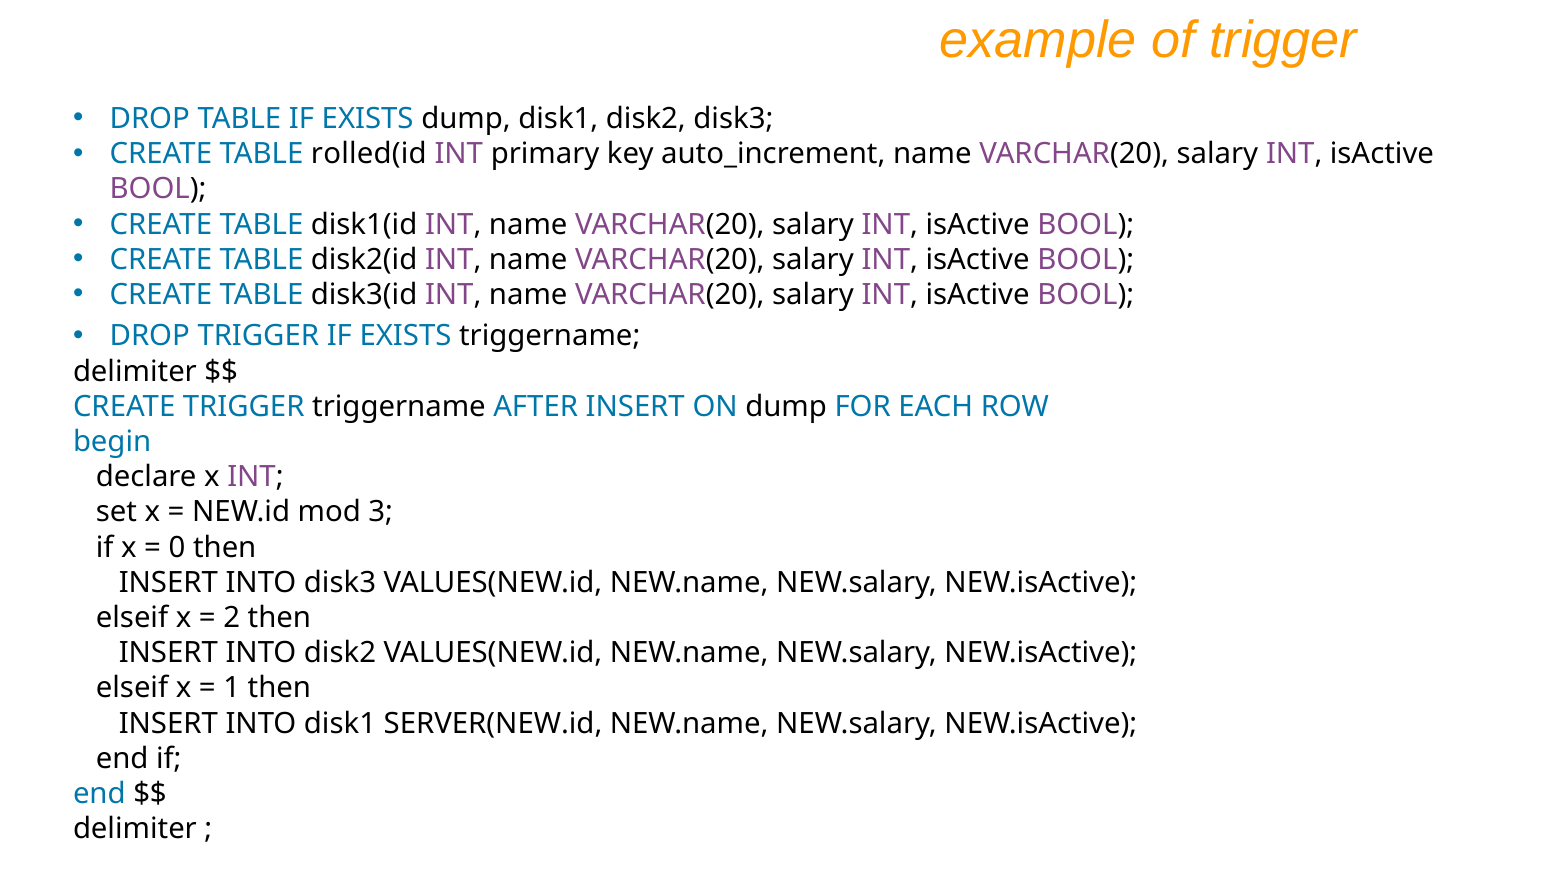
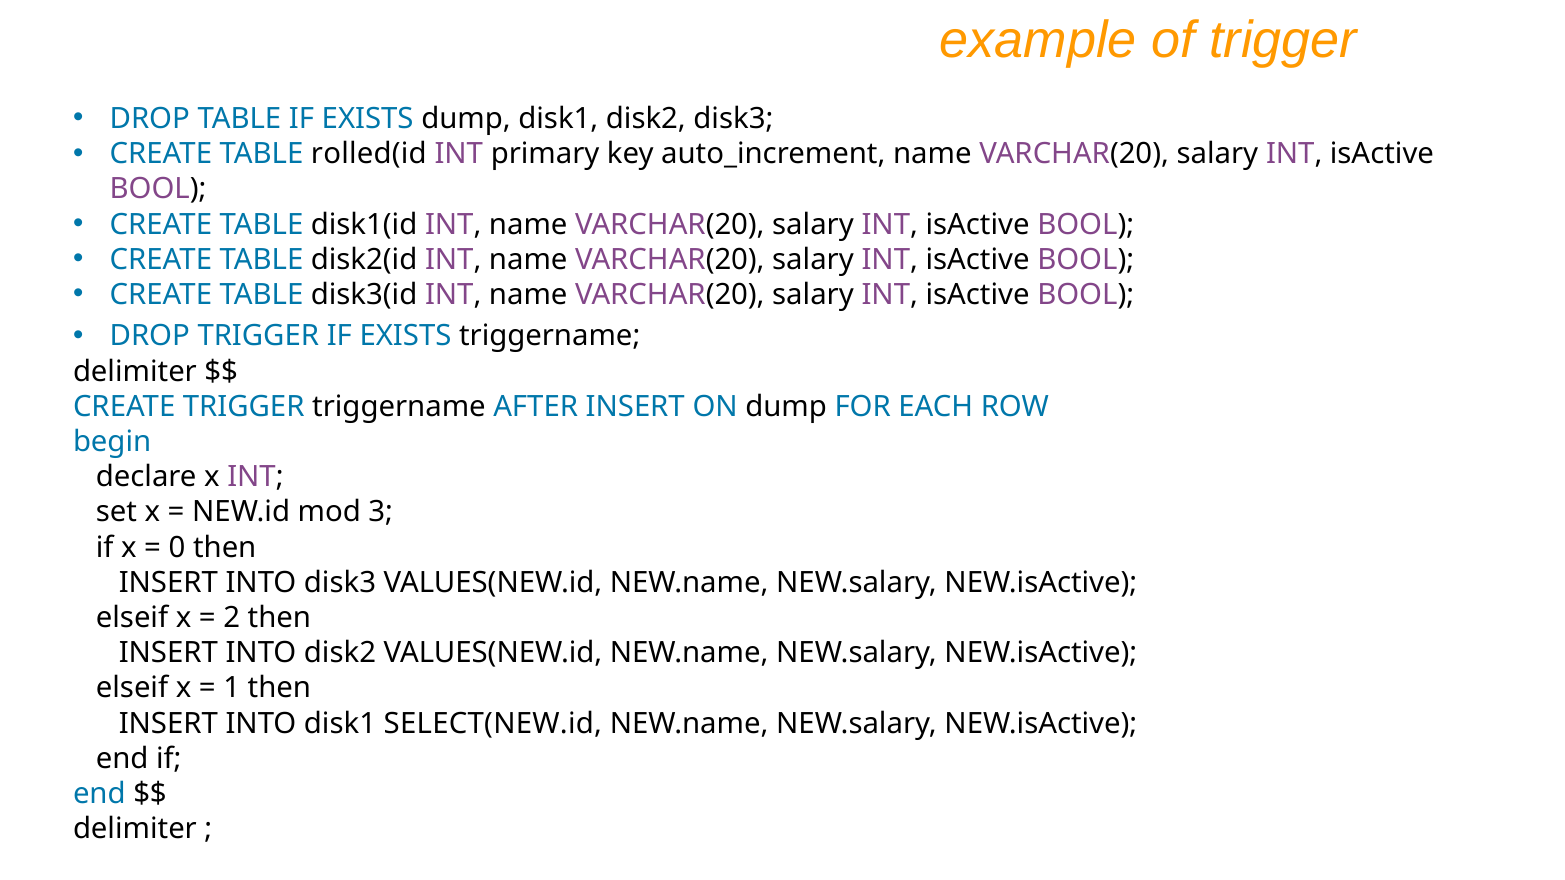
SERVER(NEW.id: SERVER(NEW.id -> SELECT(NEW.id (493, 724)
